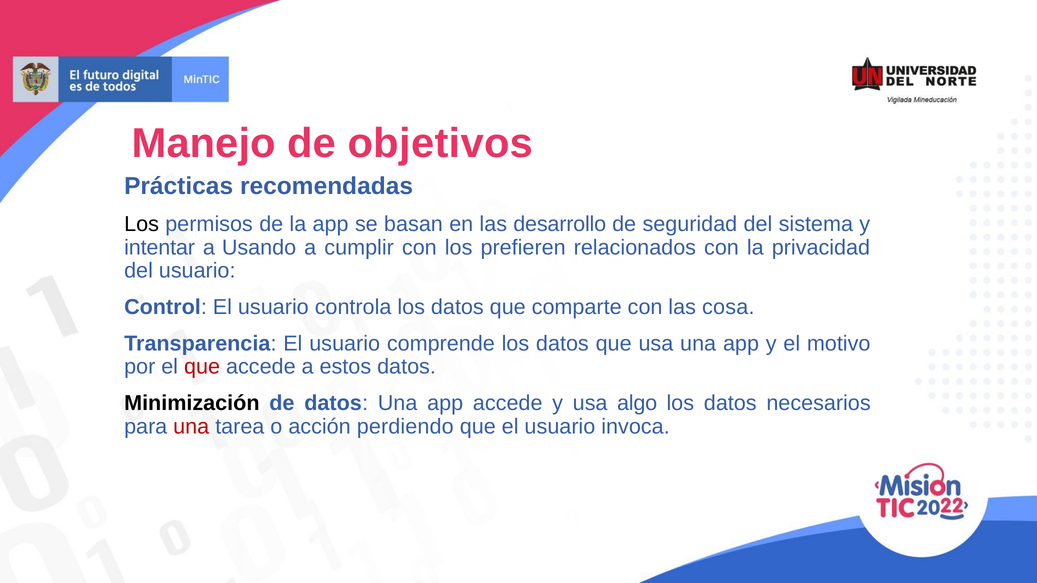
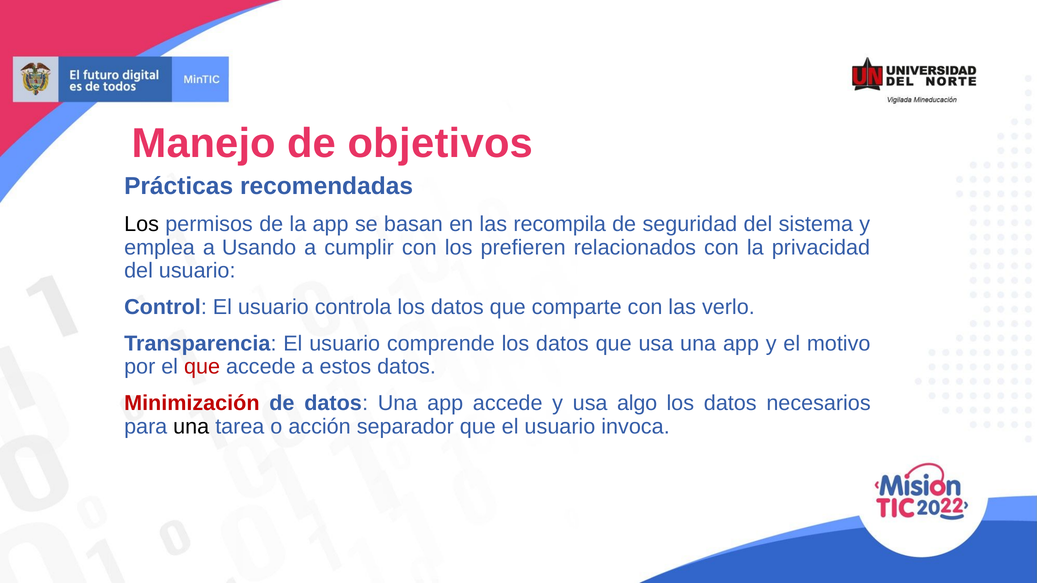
desarrollo: desarrollo -> recompila (560, 224)
intentar: intentar -> emplea (160, 248)
cosa: cosa -> verlo (728, 307)
Minimización colour: black -> red (192, 403)
una colour: red -> black (191, 427)
perdiendo: perdiendo -> separador (405, 427)
